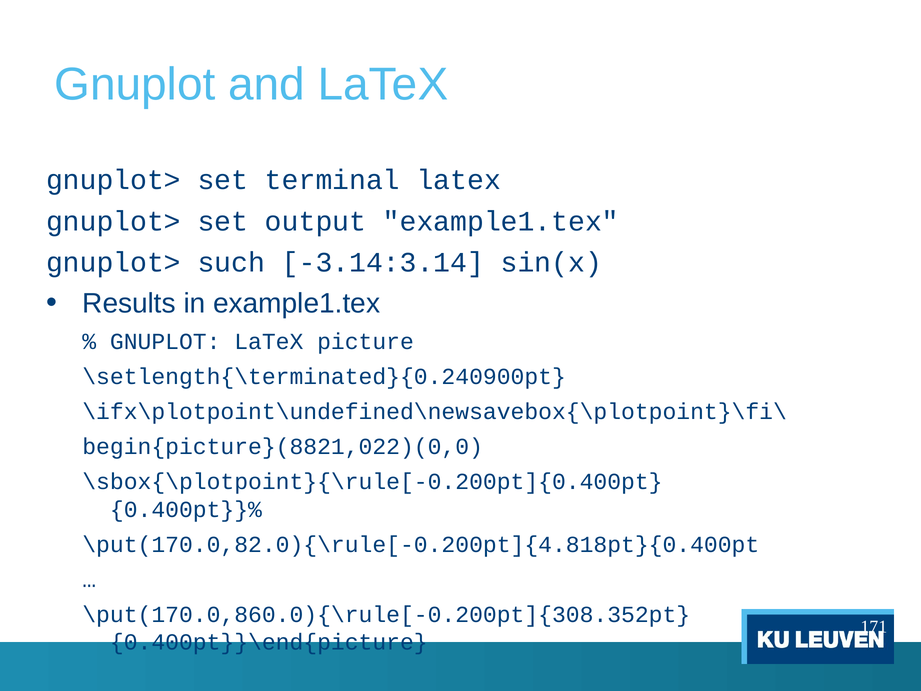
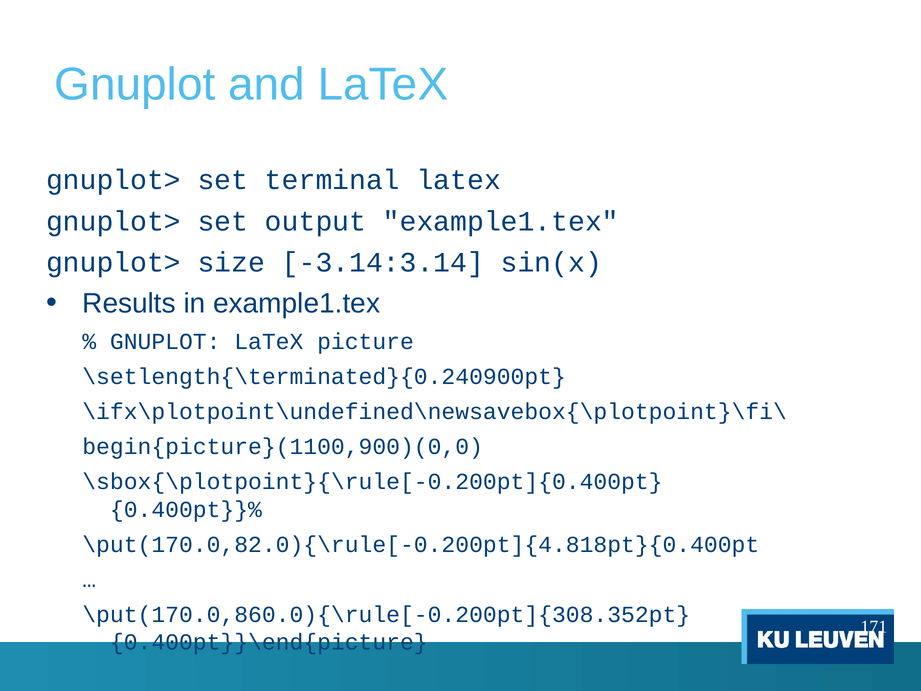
such: such -> size (231, 262)
begin{picture}(8821,022)(0,0: begin{picture}(8821,022)(0,0 -> begin{picture}(1100,900)(0,0 (283, 447)
